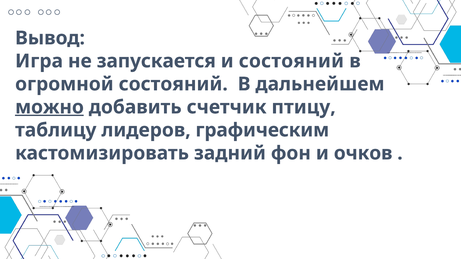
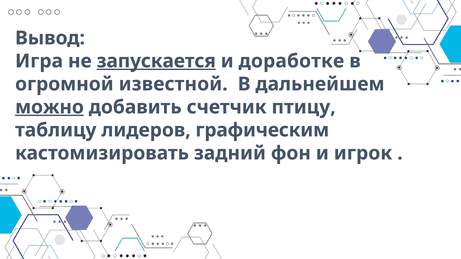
запускается underline: none -> present (156, 61)
и состояний: состояний -> доработке (291, 61)
огромной состояний: состояний -> известной (173, 84)
очков: очков -> игрок (363, 153)
